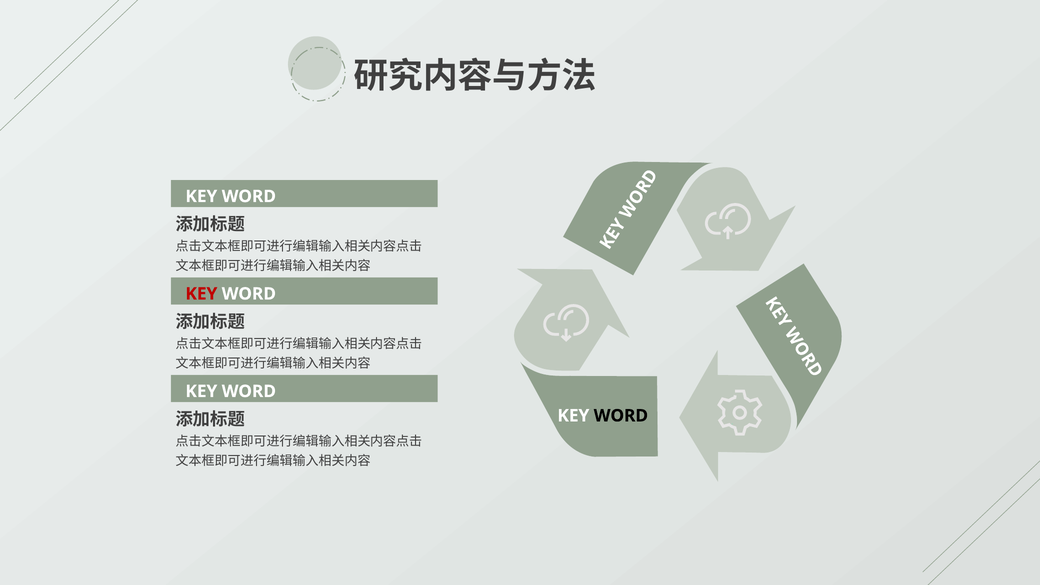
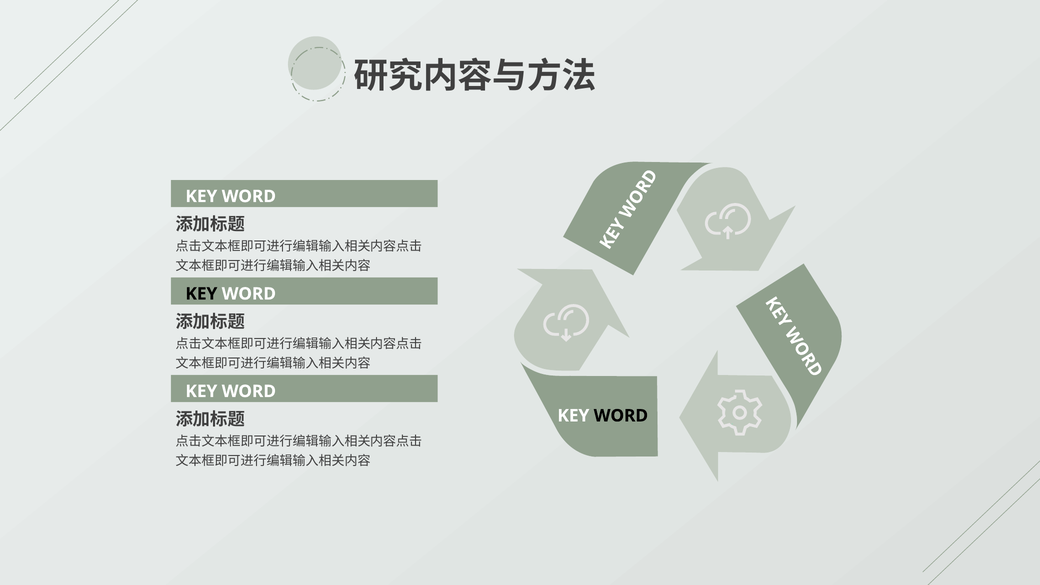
KEY colour: red -> black (201, 294)
